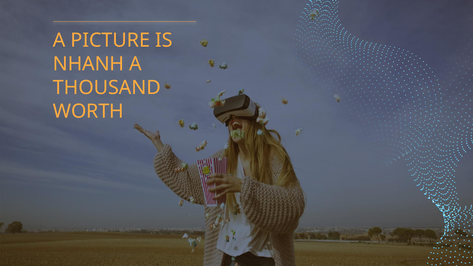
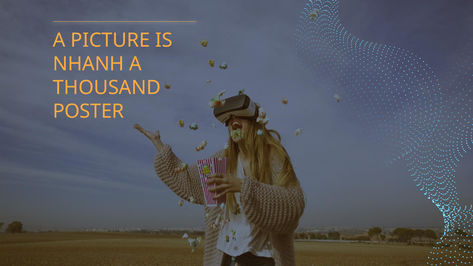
WORTH: WORTH -> POSTER (88, 111)
